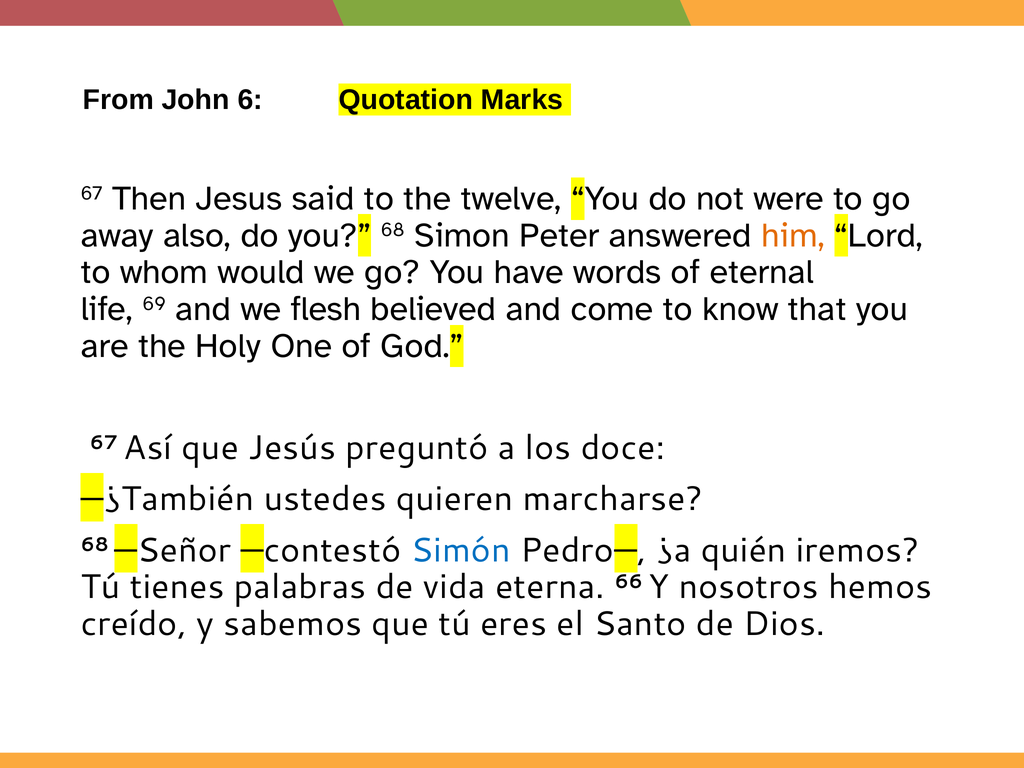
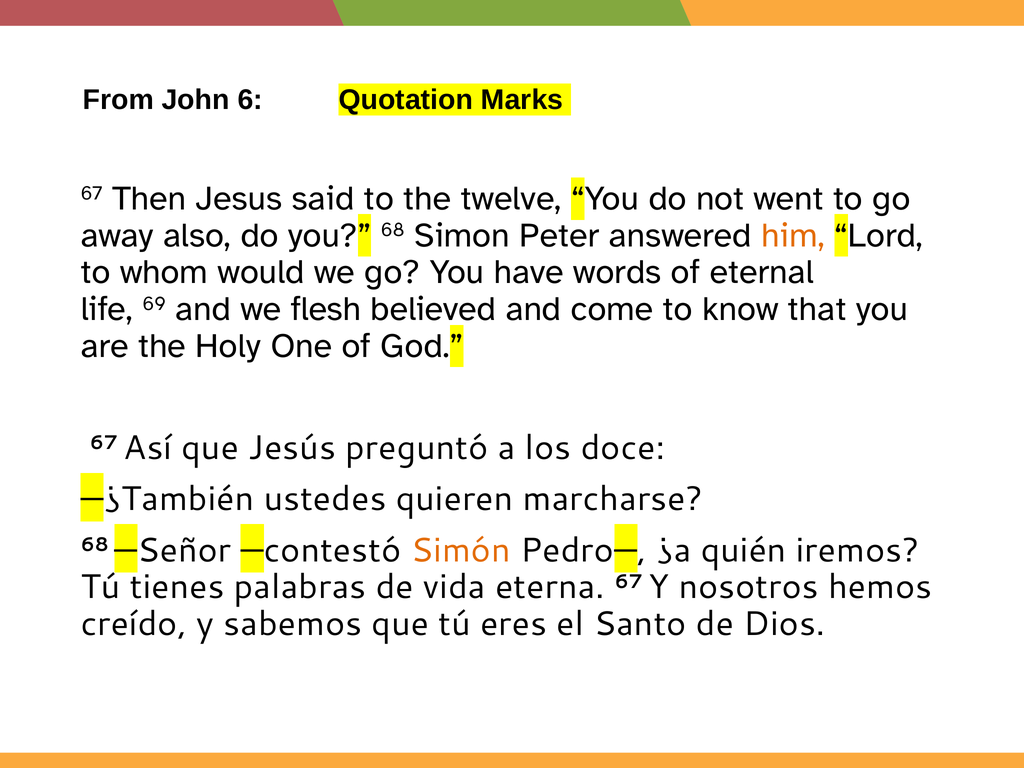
were: were -> went (789, 199)
Simón colour: blue -> orange (461, 550)
eterna 66: 66 -> 67 (629, 582)
